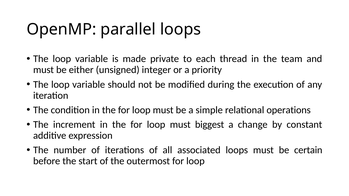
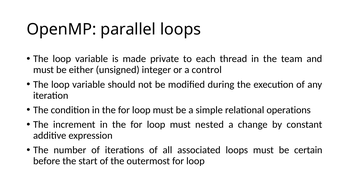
priority: priority -> control (207, 70)
biggest: biggest -> nested (209, 125)
